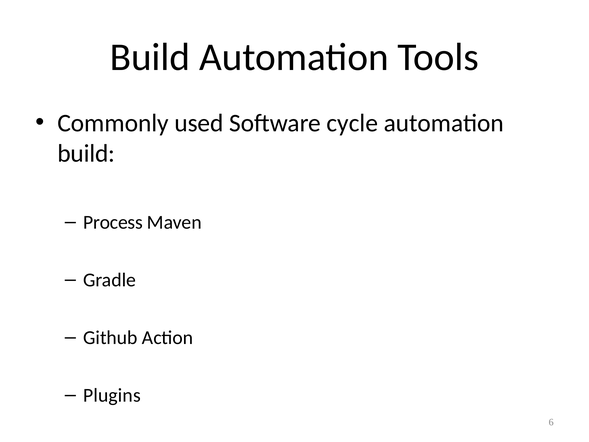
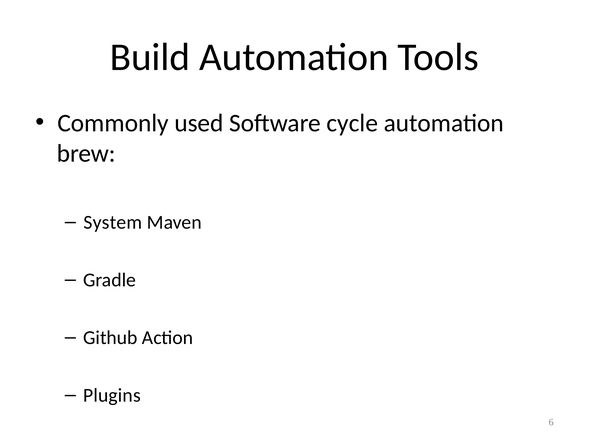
build: build -> brew (86, 153)
Process: Process -> System (113, 222)
